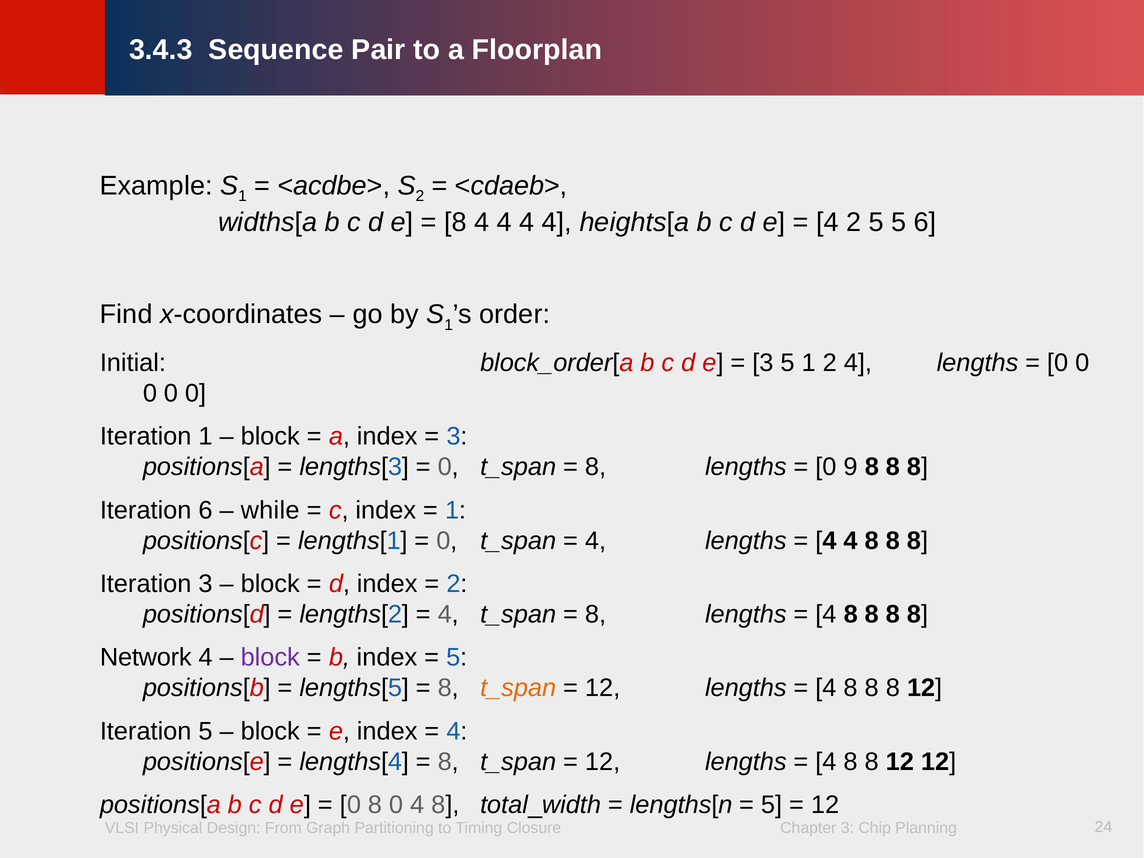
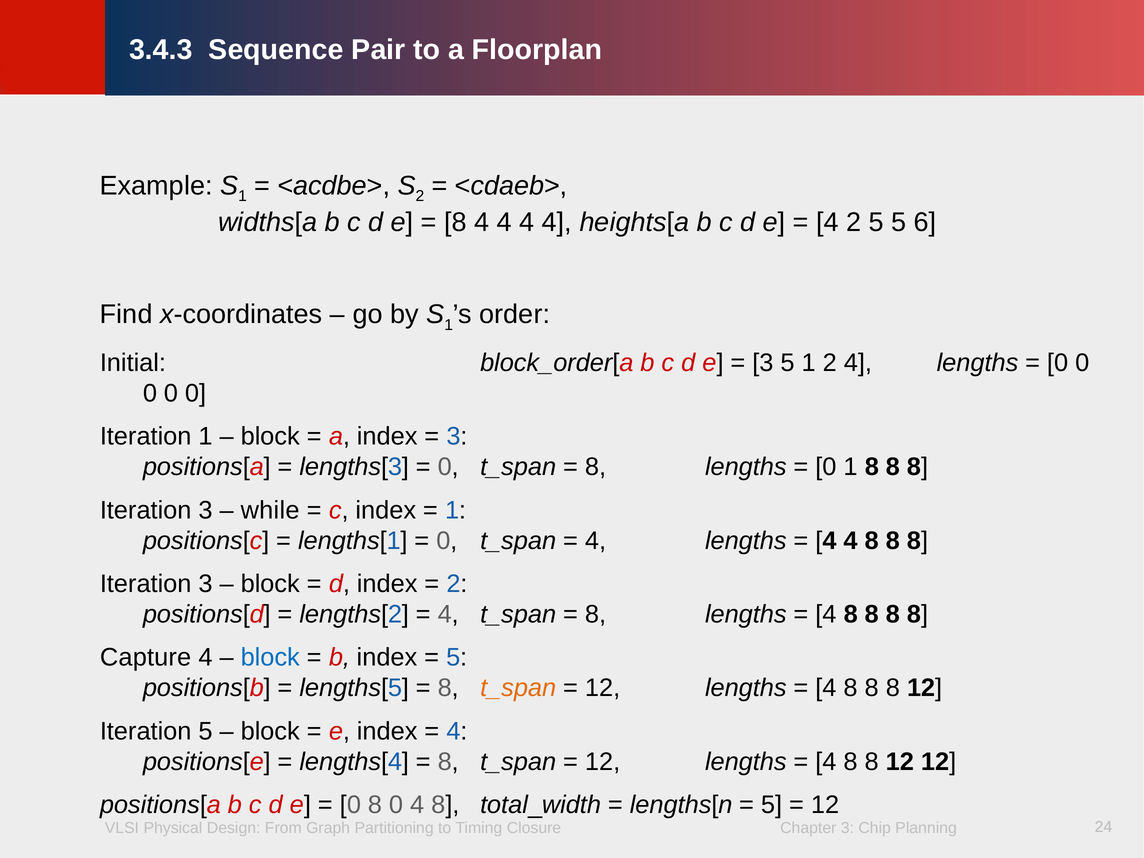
0 9: 9 -> 1 (851, 467)
6: 6 -> 3 (205, 510)
Network: Network -> Capture (146, 658)
block colour: purple -> blue (270, 658)
